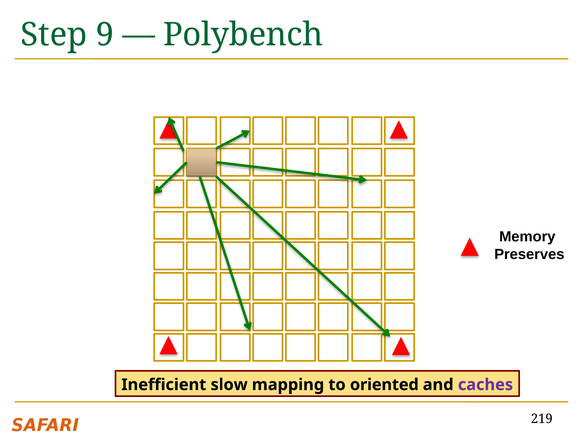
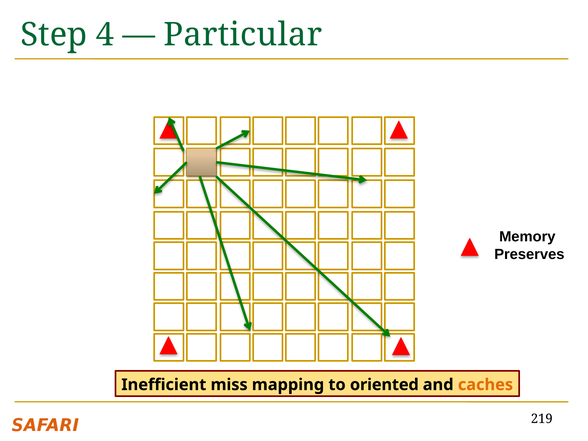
9: 9 -> 4 (105, 35)
Polybench: Polybench -> Particular (243, 35)
slow: slow -> miss (229, 385)
caches colour: purple -> orange (485, 385)
